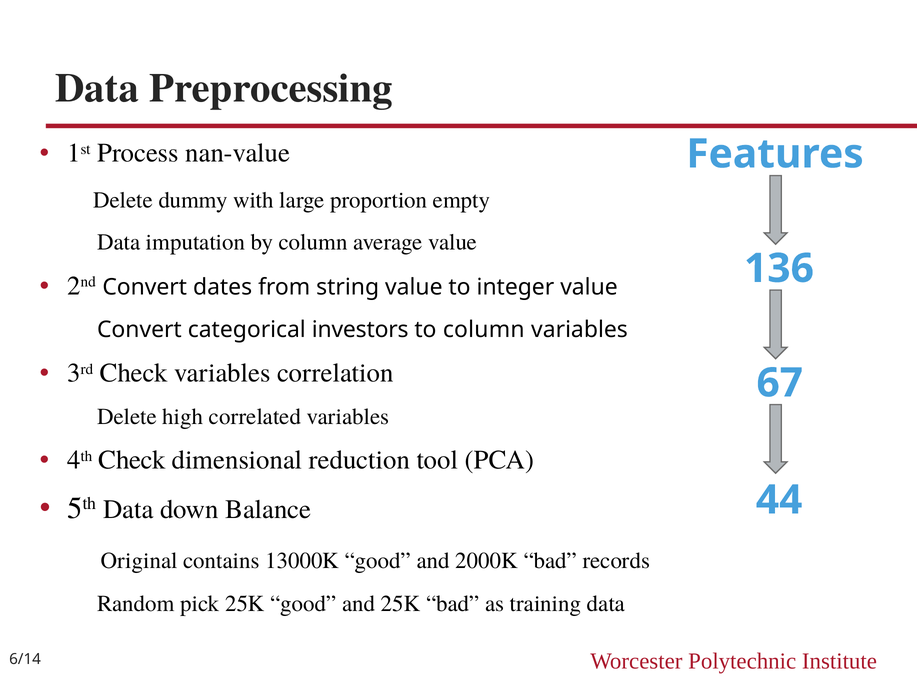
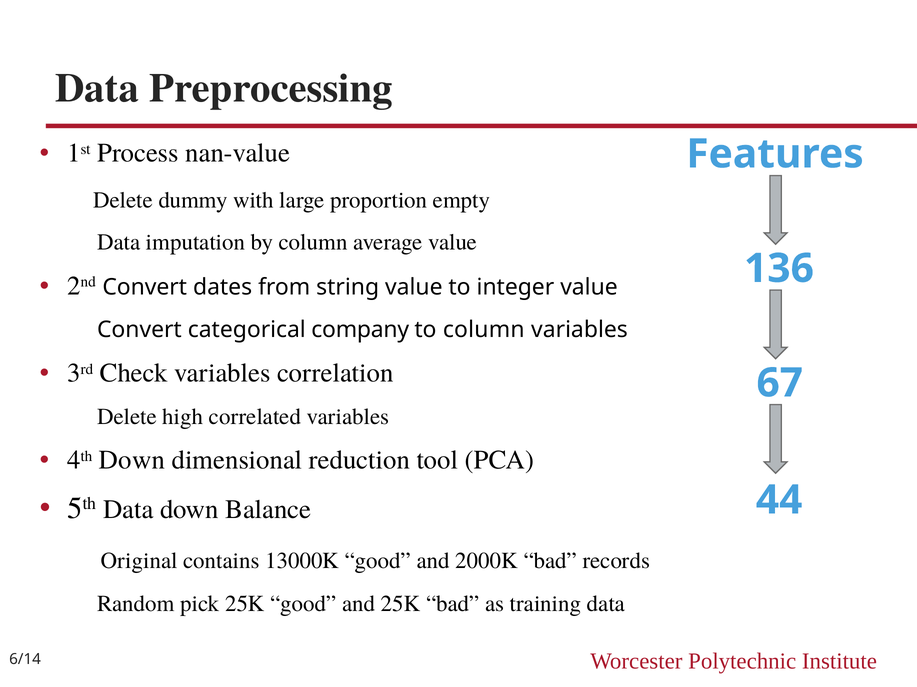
investors: investors -> company (360, 330)
4th Check: Check -> Down (132, 461)
